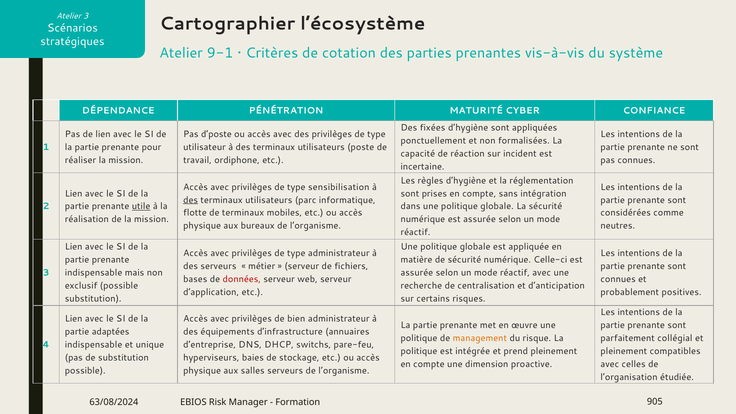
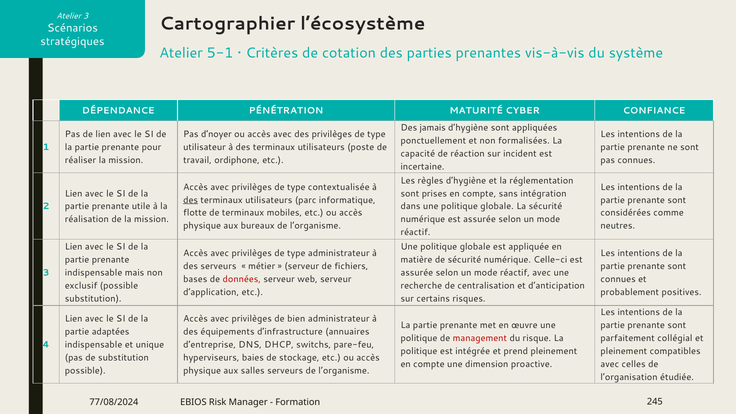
9-1: 9-1 -> 5-1 (220, 53)
fixées: fixées -> jamais (433, 128)
d’poste: d’poste -> d’noyer (216, 134)
sensibilisation: sensibilisation -> contextualisée (339, 187)
utile underline: present -> none (141, 206)
management colour: orange -> red (480, 338)
63/08/2024: 63/08/2024 -> 77/08/2024 (114, 402)
905: 905 -> 245 (655, 402)
